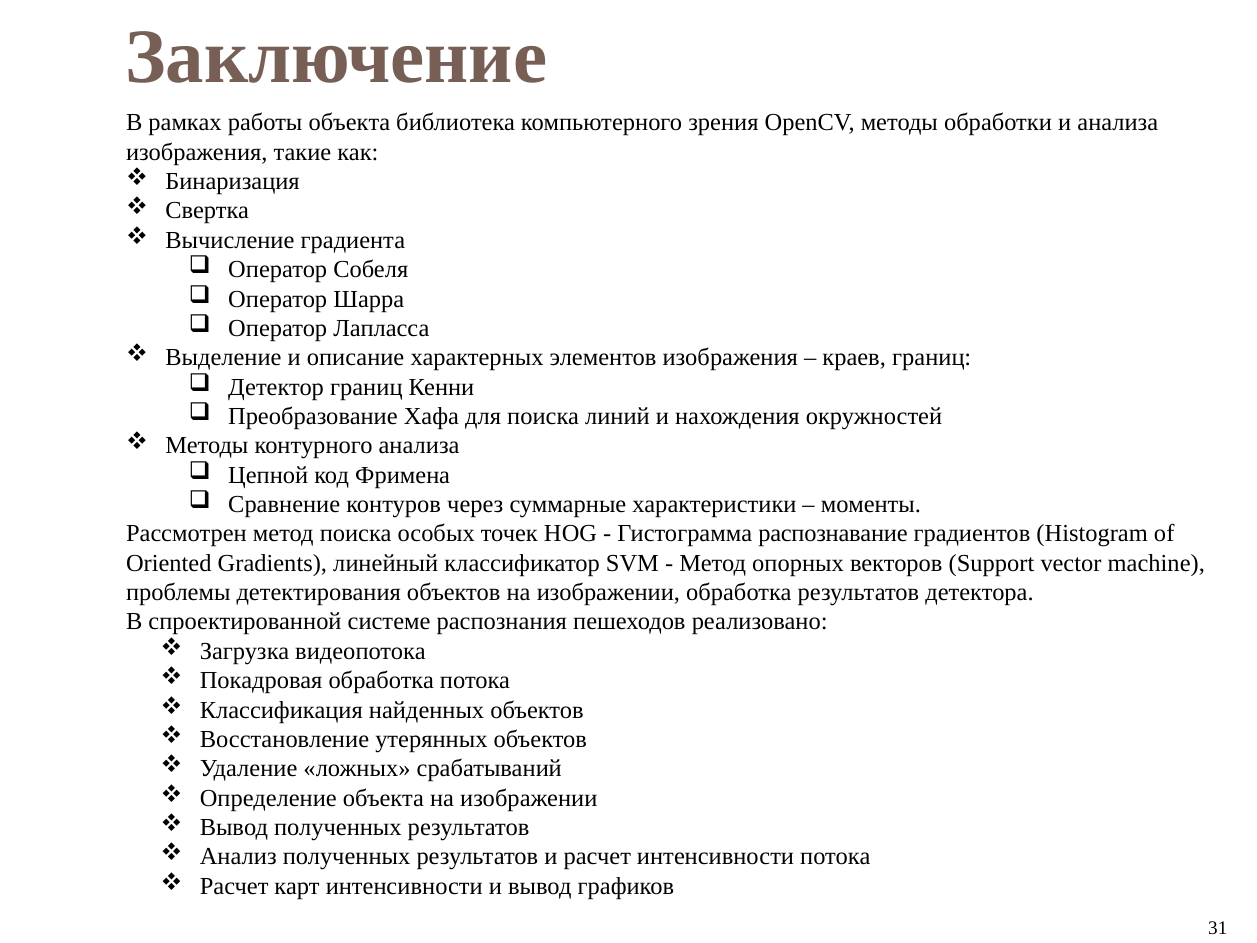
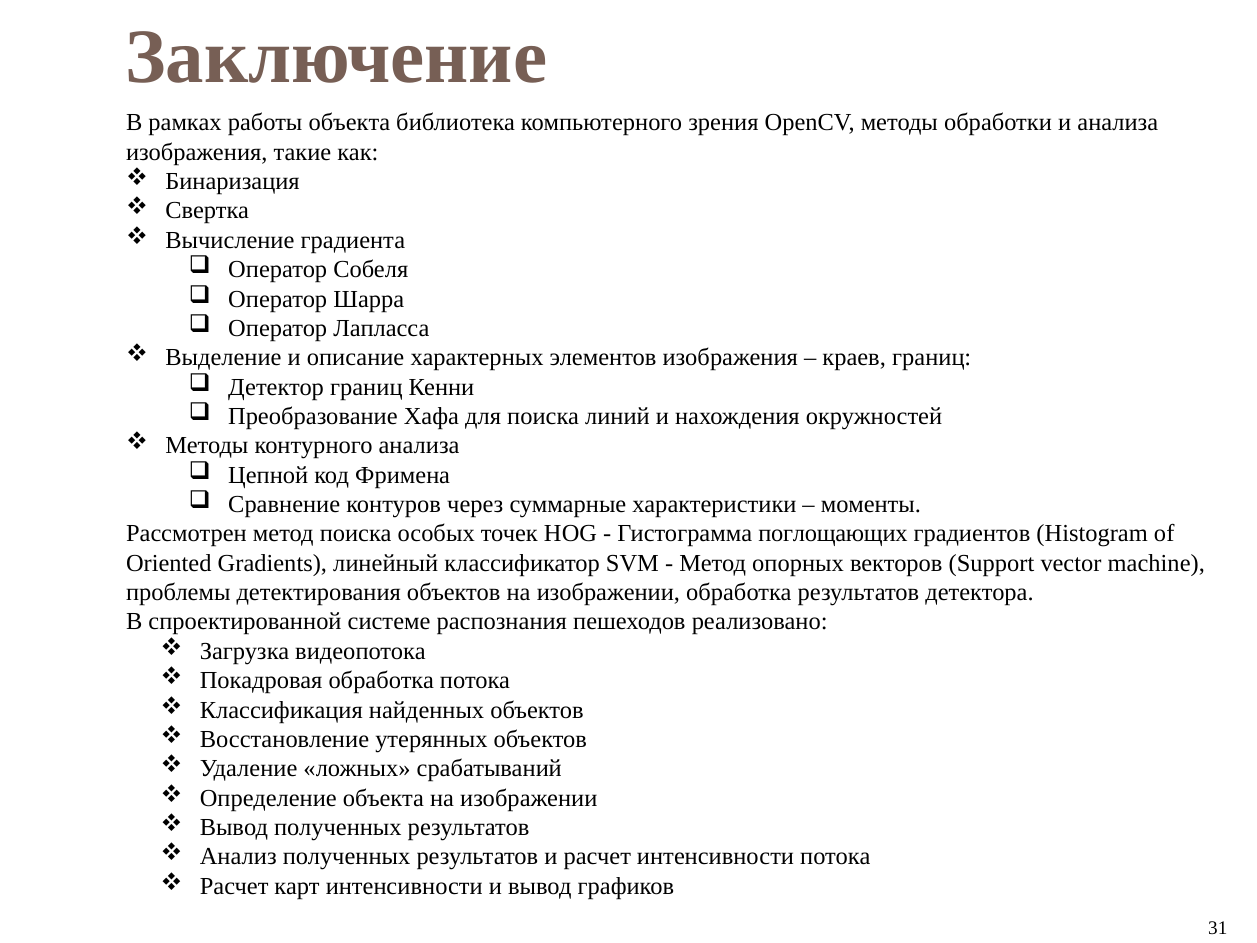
распознавание: распознавание -> поглощающих (833, 534)
